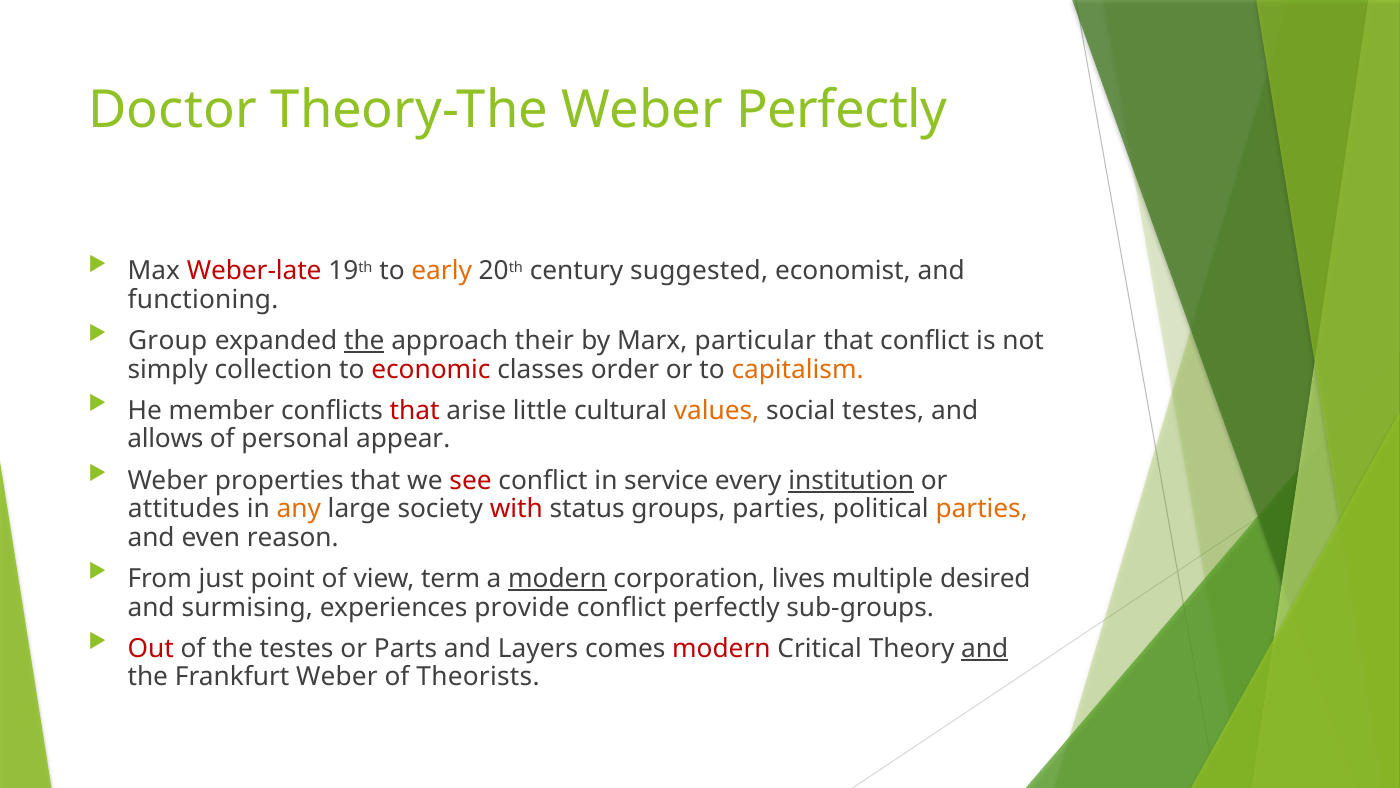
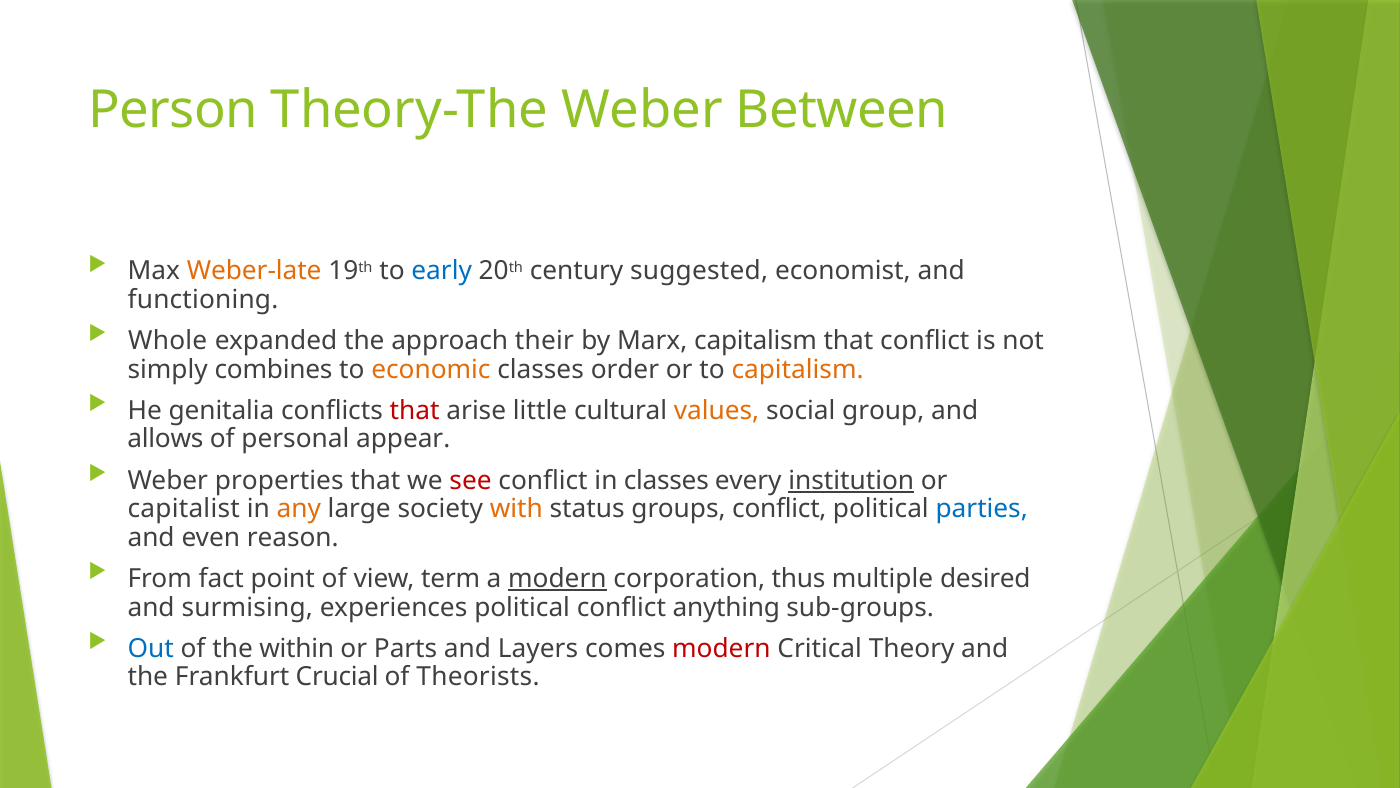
Doctor: Doctor -> Person (173, 110)
Weber Perfectly: Perfectly -> Between (842, 110)
Weber-late colour: red -> orange (254, 271)
early colour: orange -> blue (442, 271)
Group: Group -> Whole (168, 341)
the underline: present -> none (364, 341)
Marx particular: particular -> capitalism (756, 341)
collection: collection -> combines (274, 369)
economic colour: red -> orange (431, 369)
member: member -> genitalia (221, 411)
social testes: testes -> group (883, 411)
in service: service -> classes (666, 480)
attitudes: attitudes -> capitalist (184, 509)
with colour: red -> orange (516, 509)
groups parties: parties -> conflict (779, 509)
parties colour: orange -> blue (982, 509)
just: just -> fact (221, 579)
lives: lives -> thus (799, 579)
experiences provide: provide -> political (522, 607)
conflict perfectly: perfectly -> anything (726, 607)
Out colour: red -> blue (151, 648)
the testes: testes -> within (297, 648)
and underline: present -> none (985, 648)
Frankfurt Weber: Weber -> Crucial (337, 677)
